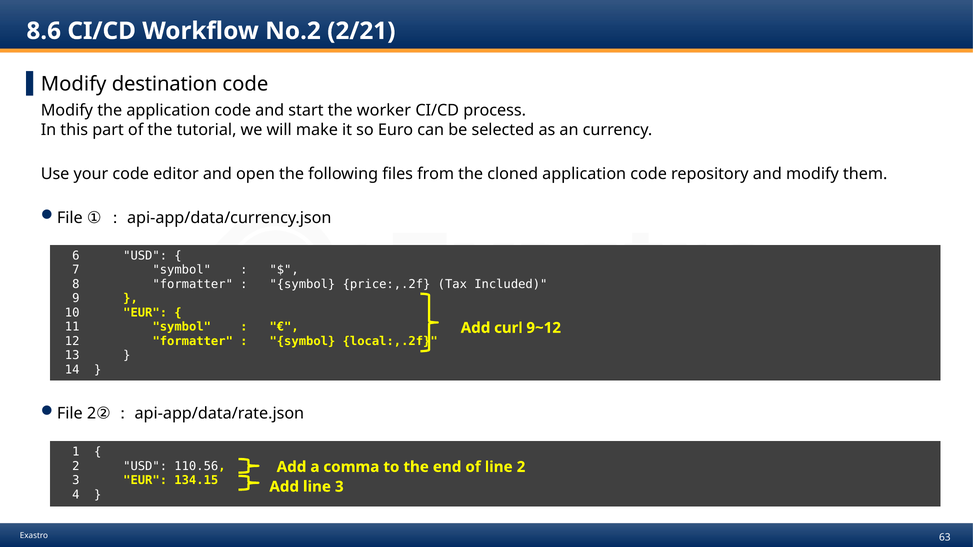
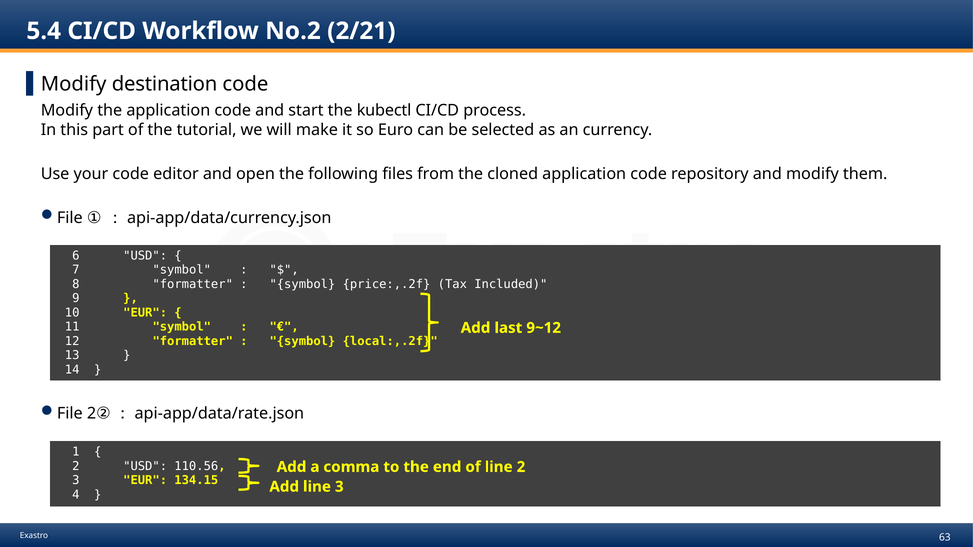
8.6: 8.6 -> 5.4 (44, 31)
worker: worker -> kubectl (384, 111)
curl: curl -> last (508, 328)
